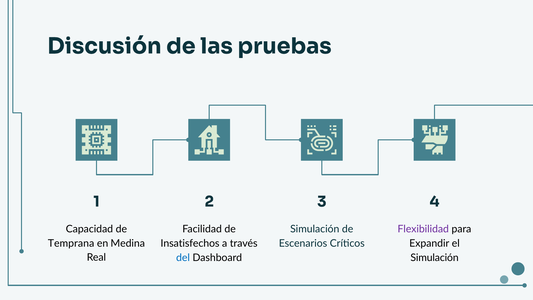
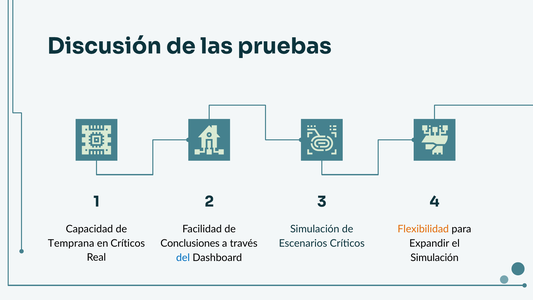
Flexibilidad colour: purple -> orange (423, 229)
en Medina: Medina -> Críticos (128, 243)
Insatisfechos: Insatisfechos -> Conclusiones (190, 243)
